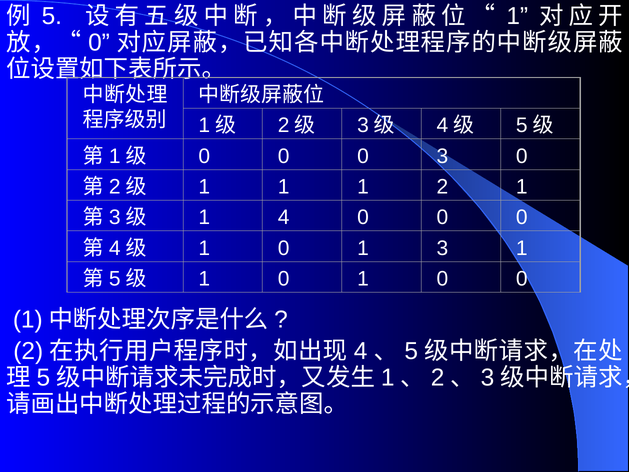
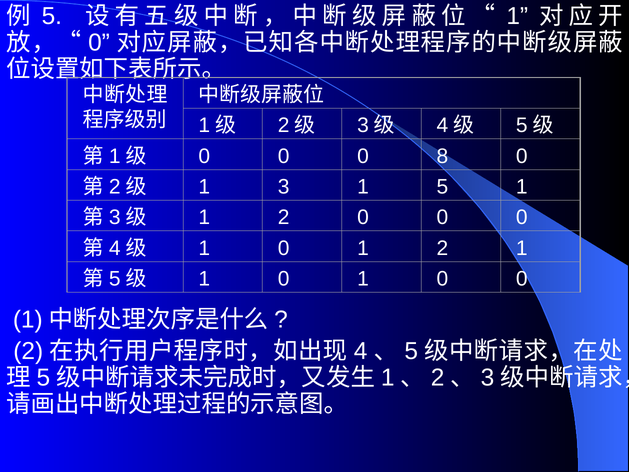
0 3: 3 -> 8 (442, 156)
1: 1 -> 3 (284, 187)
1 2: 2 -> 5 (442, 187)
4: 4 -> 2 (284, 217)
0 1 3: 3 -> 2 (442, 248)
